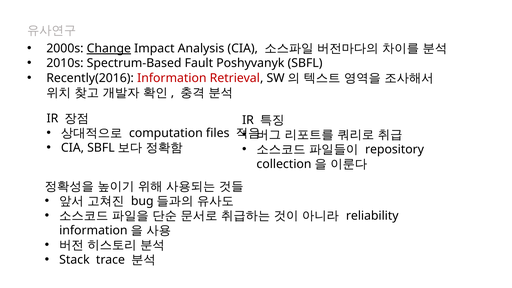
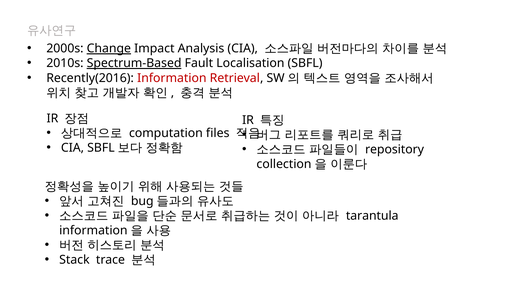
Spectrum-Based underline: none -> present (134, 63)
Poshyvanyk: Poshyvanyk -> Localisation (250, 63)
reliability: reliability -> tarantula (372, 216)
